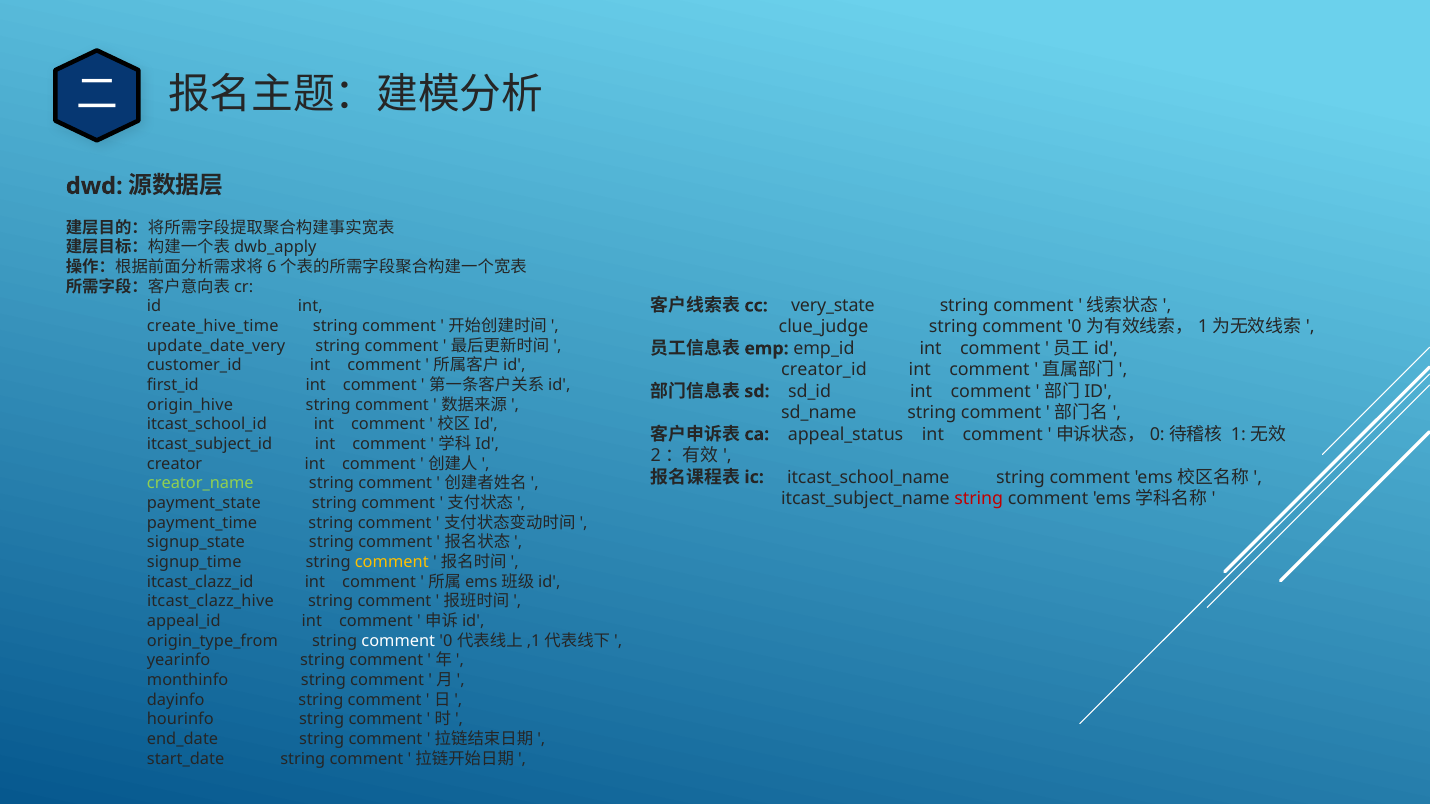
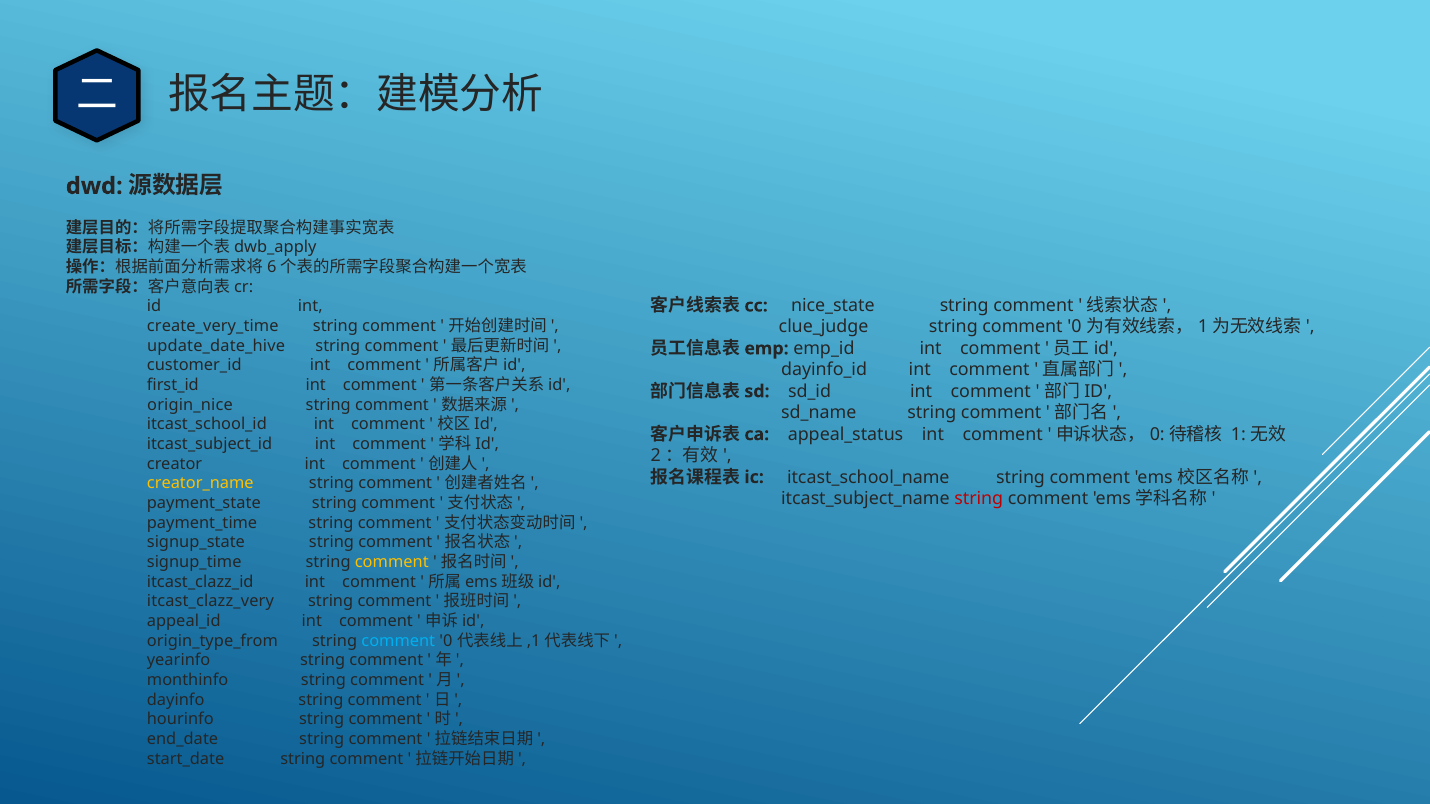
very_state: very_state -> nice_state (833, 306)
create_hive_time: create_hive_time -> create_very_time (213, 326)
update_date_very: update_date_very -> update_date_hive (216, 346)
creator_id: creator_id -> dayinfo_id (824, 370)
origin_hive: origin_hive -> origin_nice (190, 405)
creator_name colour: light green -> yellow (200, 484)
itcast_clazz_hive: itcast_clazz_hive -> itcast_clazz_very (210, 602)
comment colour: white -> light blue (398, 641)
